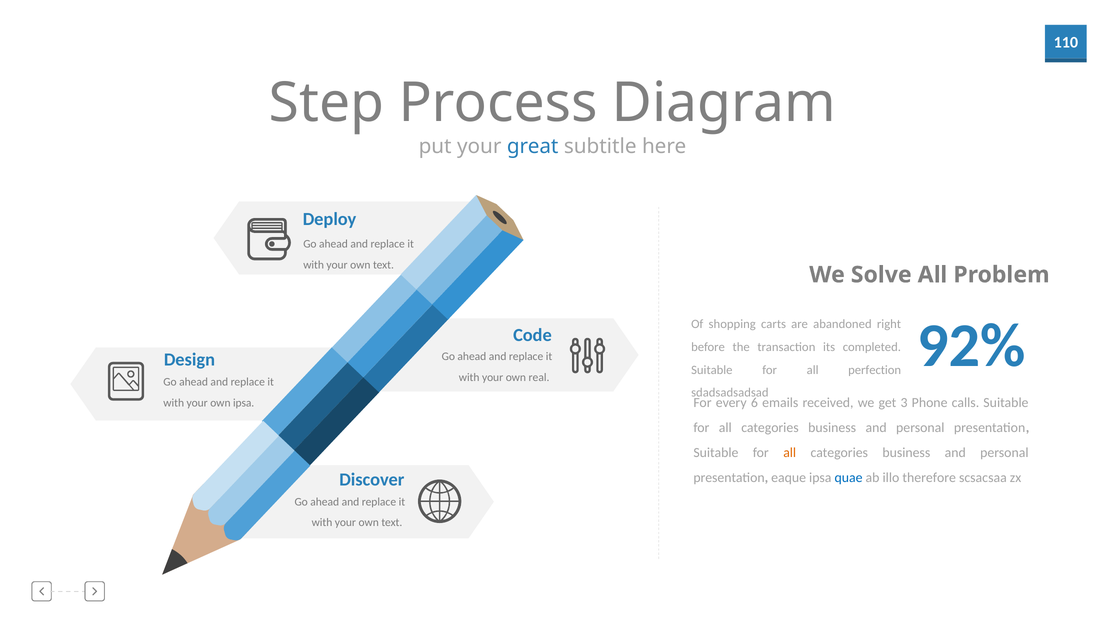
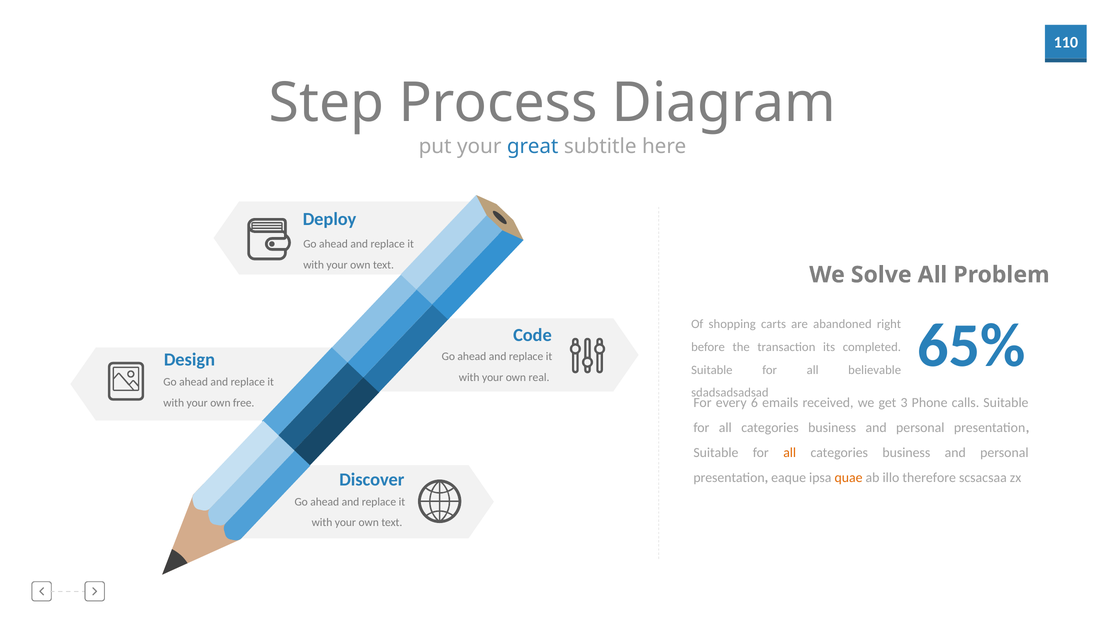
92%: 92% -> 65% (971, 345)
perfection: perfection -> believable (875, 370)
own ipsa: ipsa -> free (244, 403)
quae colour: blue -> orange (849, 477)
